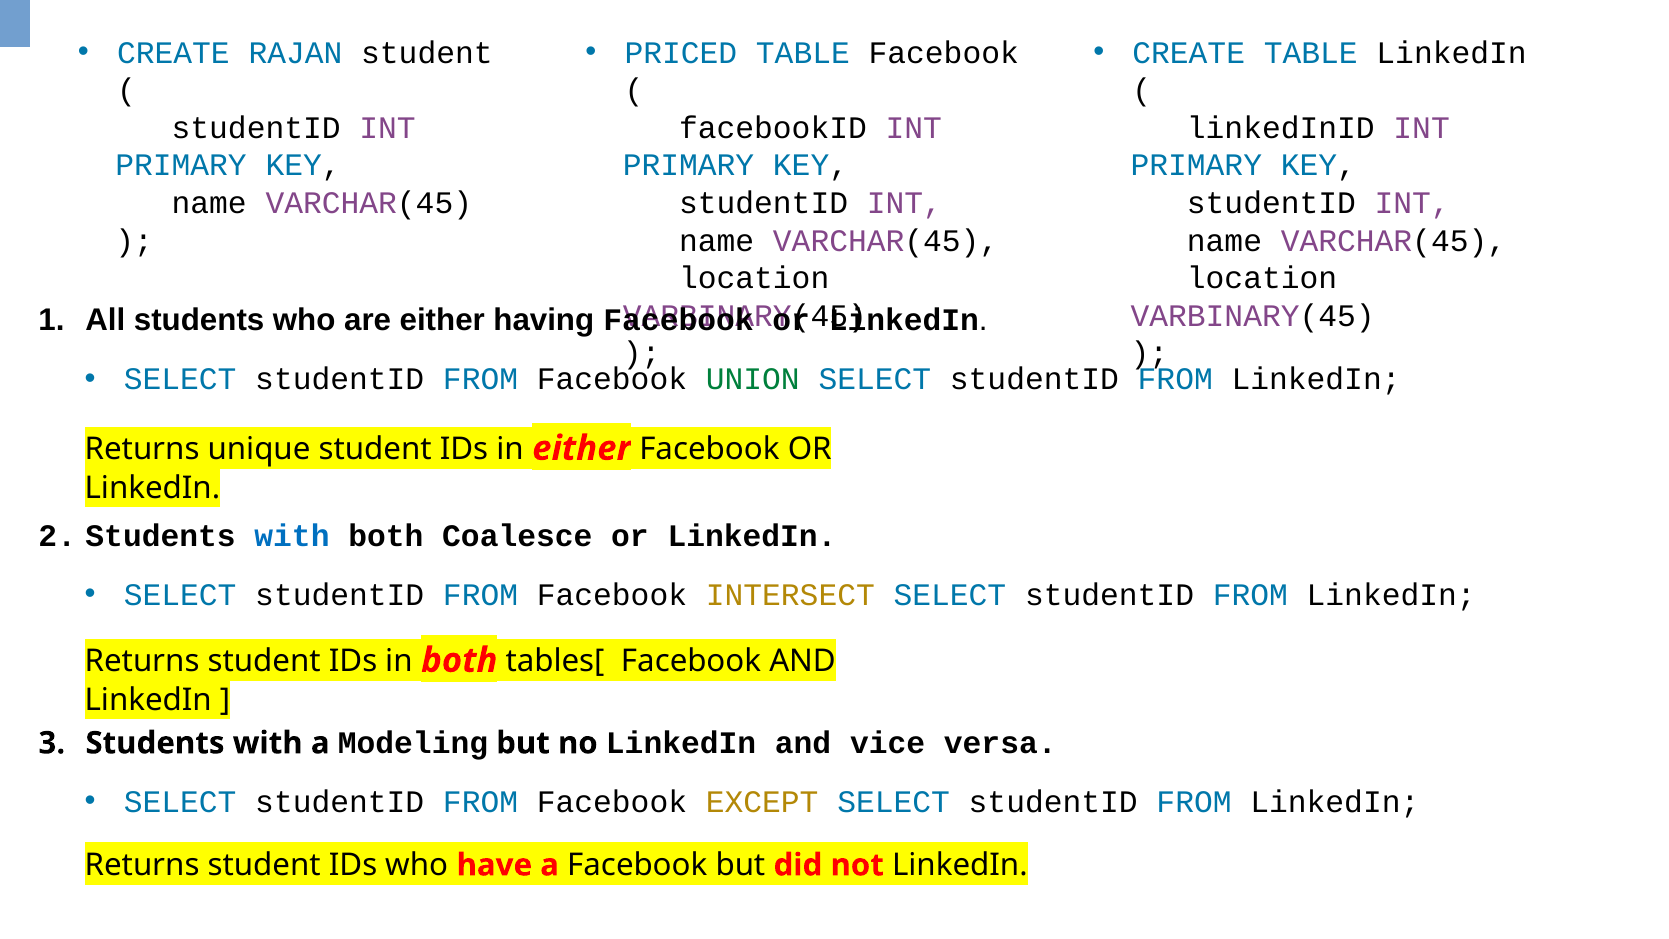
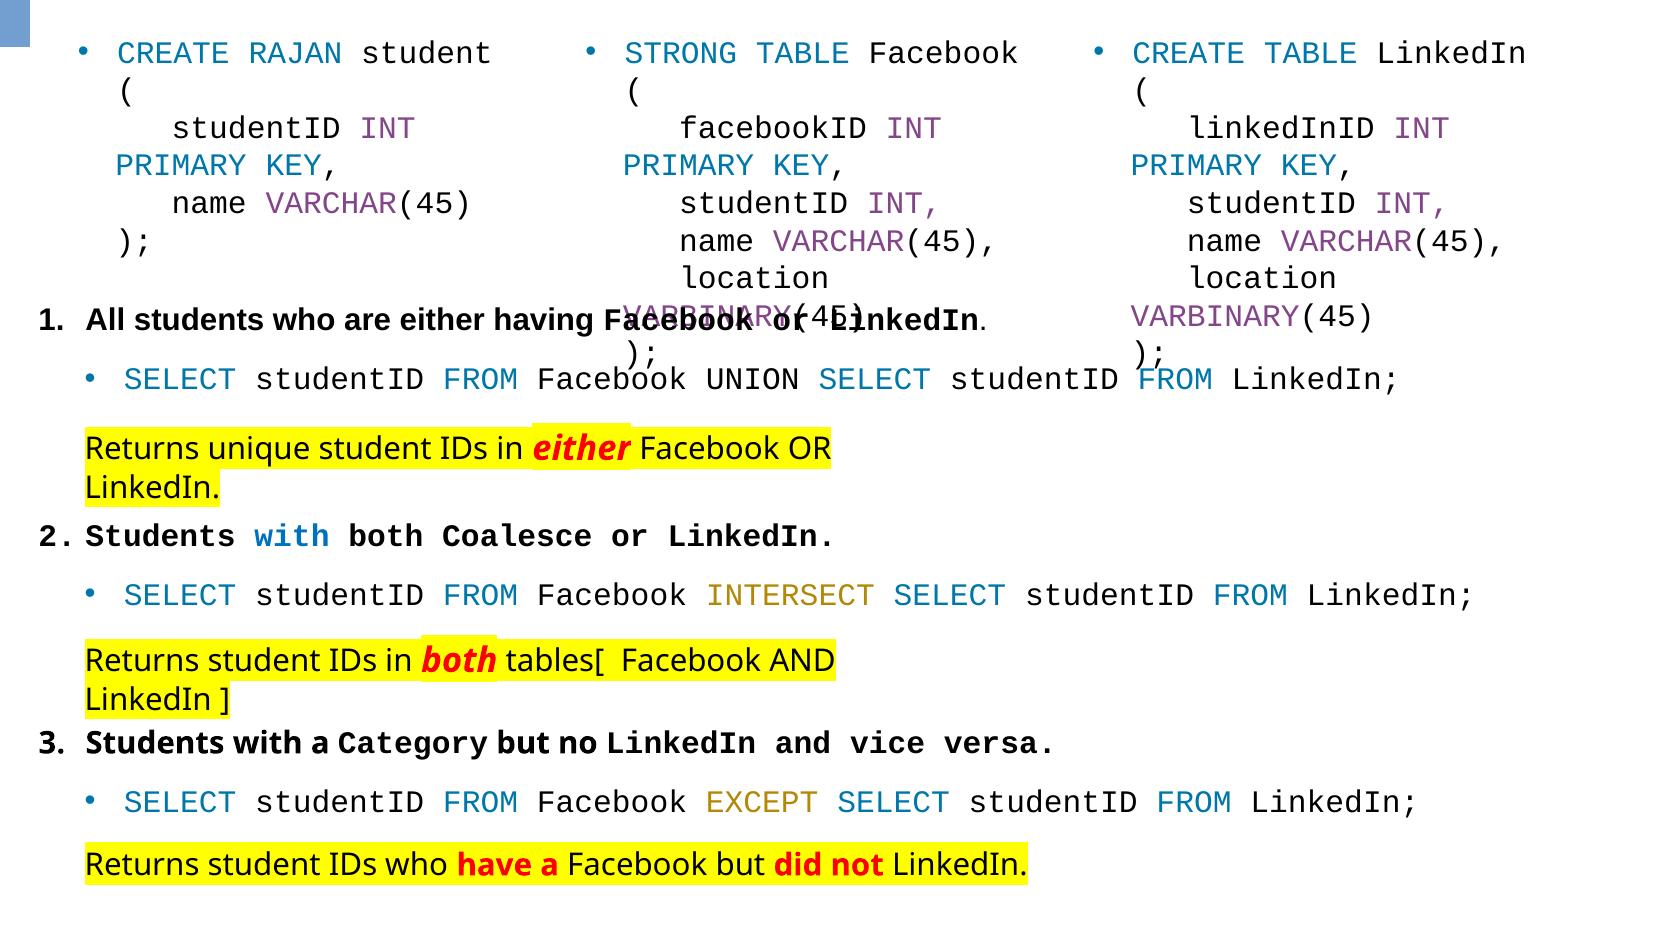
PRICED: PRICED -> STRONG (681, 53)
UNION colour: green -> black (753, 379)
Modeling: Modeling -> Category (413, 743)
